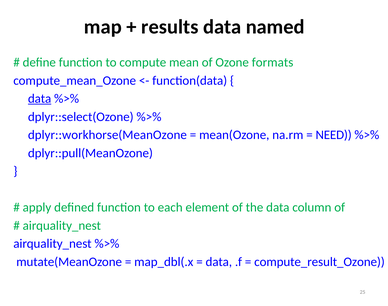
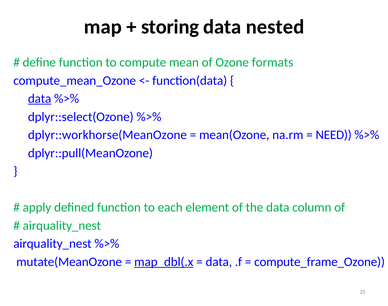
results: results -> storing (170, 27)
named: named -> nested (275, 27)
map_dbl(.x underline: none -> present (164, 261)
compute_result_Ozone: compute_result_Ozone -> compute_frame_Ozone (320, 261)
